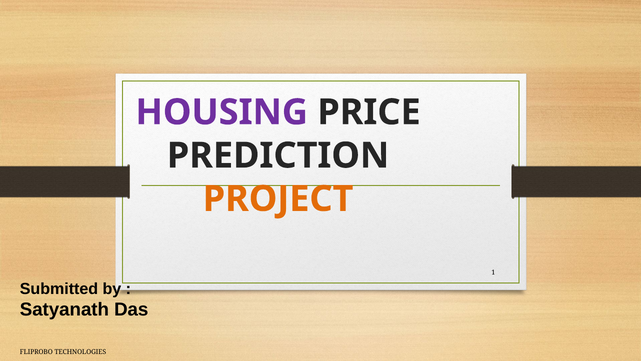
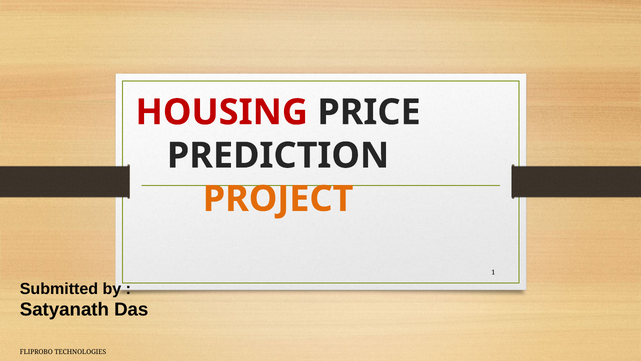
HOUSING colour: purple -> red (222, 112)
